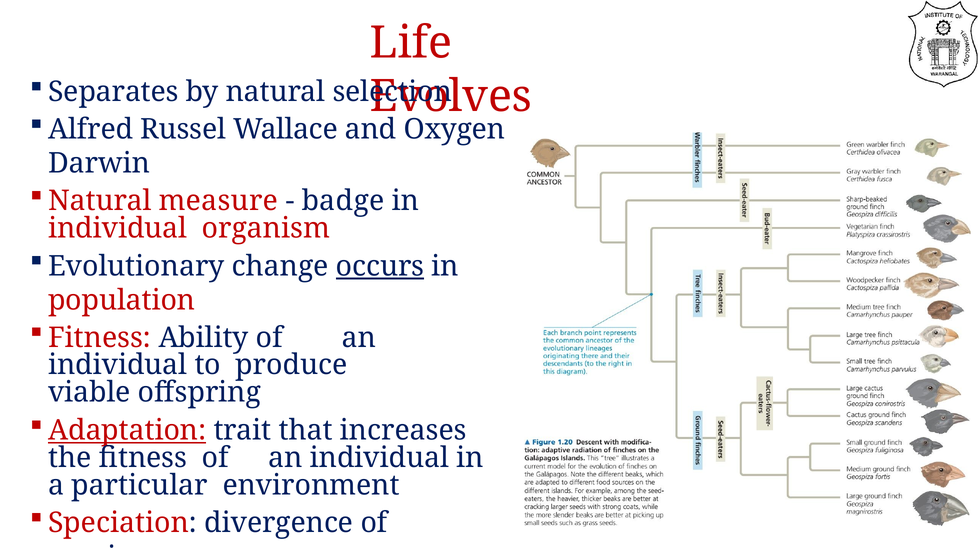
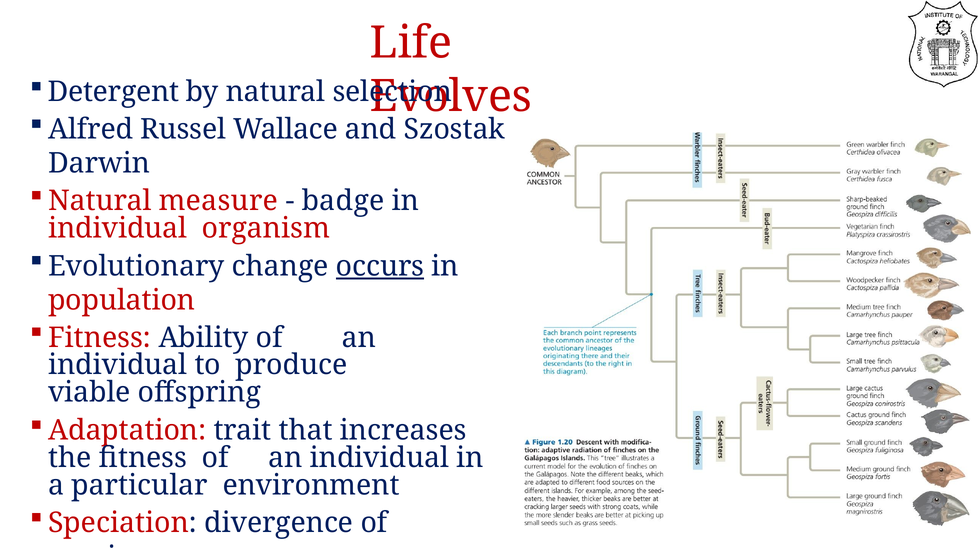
Separates: Separates -> Detergent (113, 92)
Oxygen: Oxygen -> Szostak (454, 129)
Adaptation underline: present -> none (127, 431)
